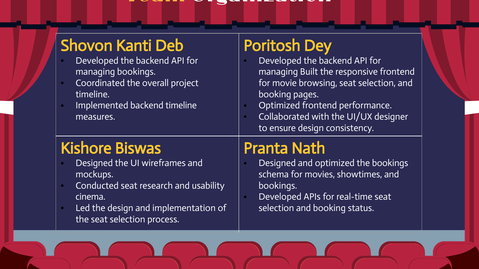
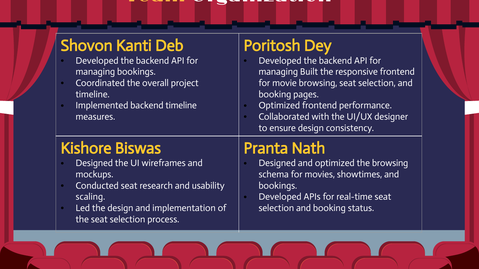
the bookings: bookings -> browsing (390, 163)
cinema: cinema -> scaling (90, 197)
